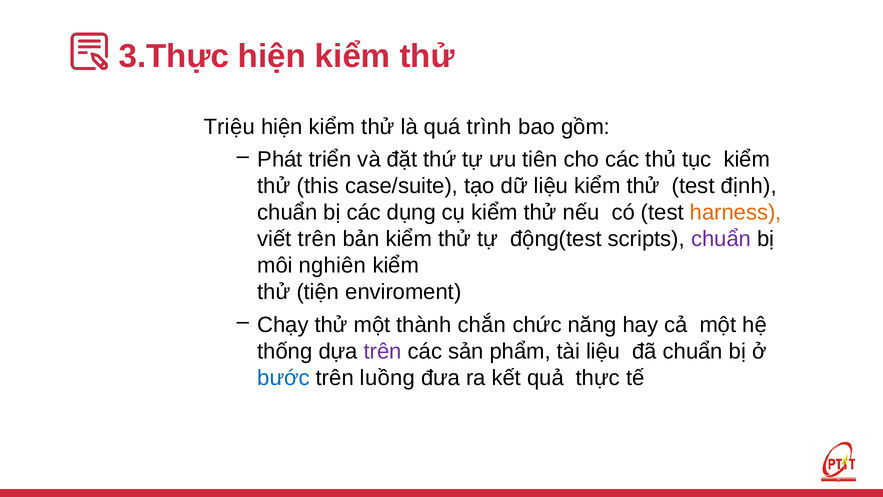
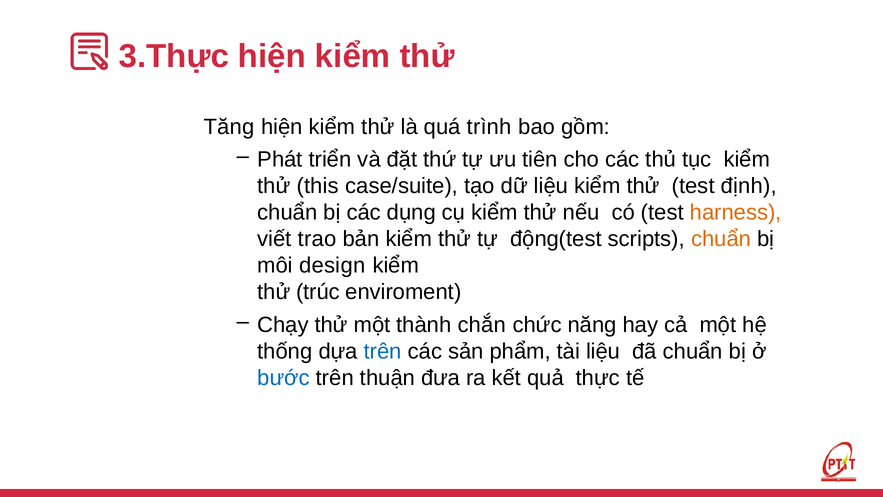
Triệu: Triệu -> Tăng (229, 127)
viết trên: trên -> trao (317, 239)
chuẩn colour: purple -> orange (721, 239)
nghiên: nghiên -> design (332, 265)
tiện: tiện -> trúc (318, 292)
trên colour: purple -> blue (383, 351)
luồng: luồng -> thuận (388, 378)
